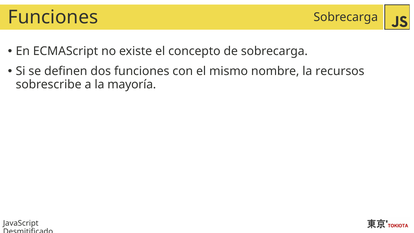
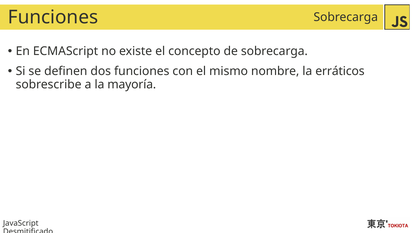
recursos: recursos -> erráticos (340, 71)
